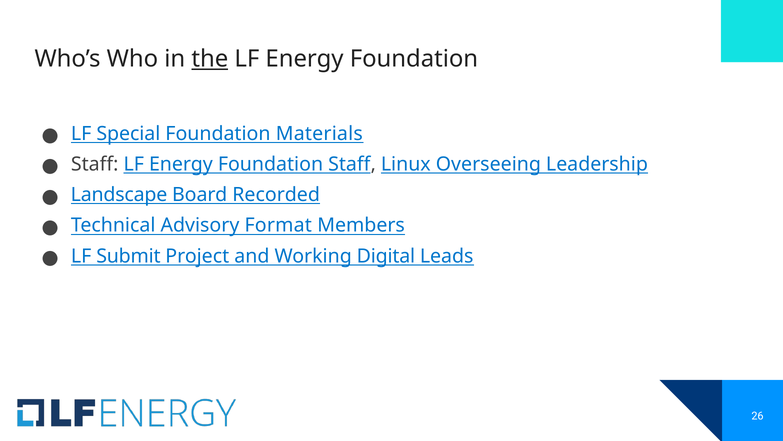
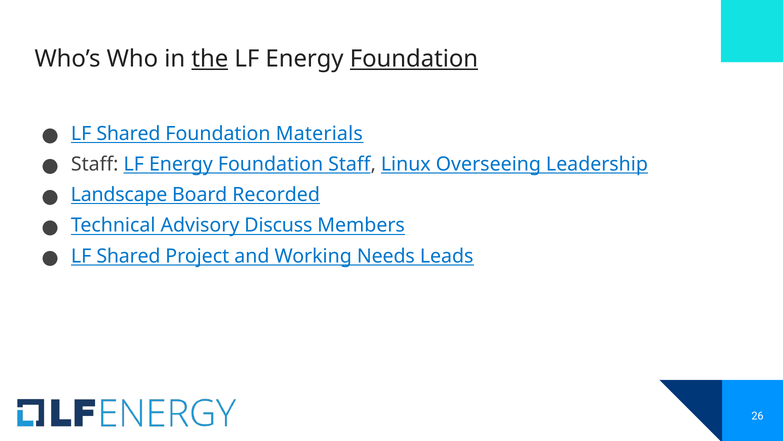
Foundation underline: none -> present (414, 59)
Special: Special -> Shared (128, 133)
Format: Format -> Discuss (278, 225)
Submit: Submit -> Shared (128, 256)
Digital: Digital -> Needs (386, 256)
